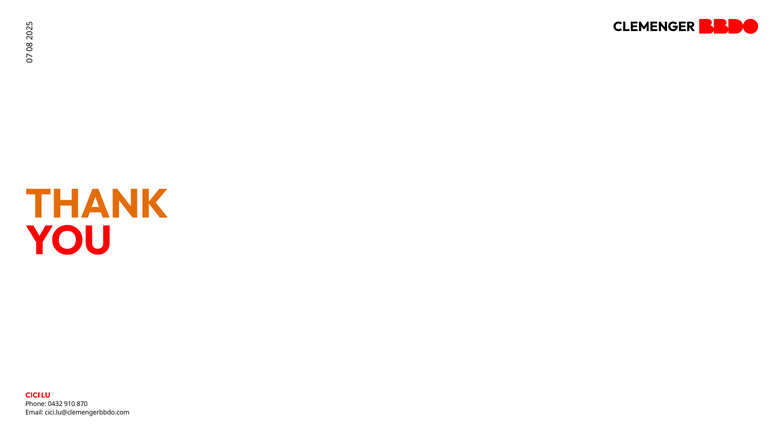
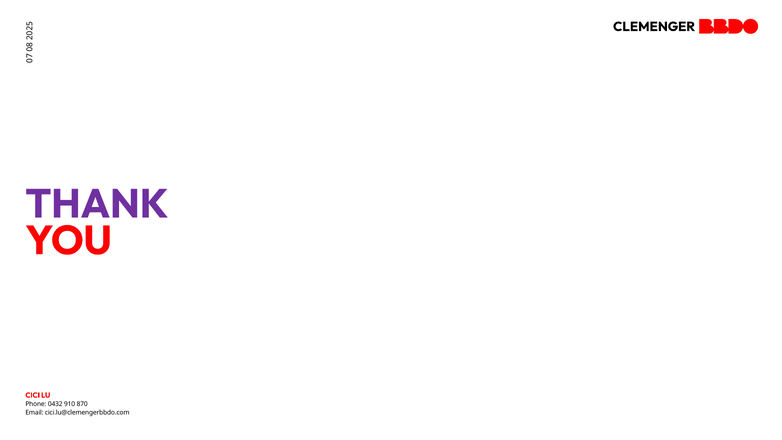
THANK colour: orange -> purple (97, 204)
